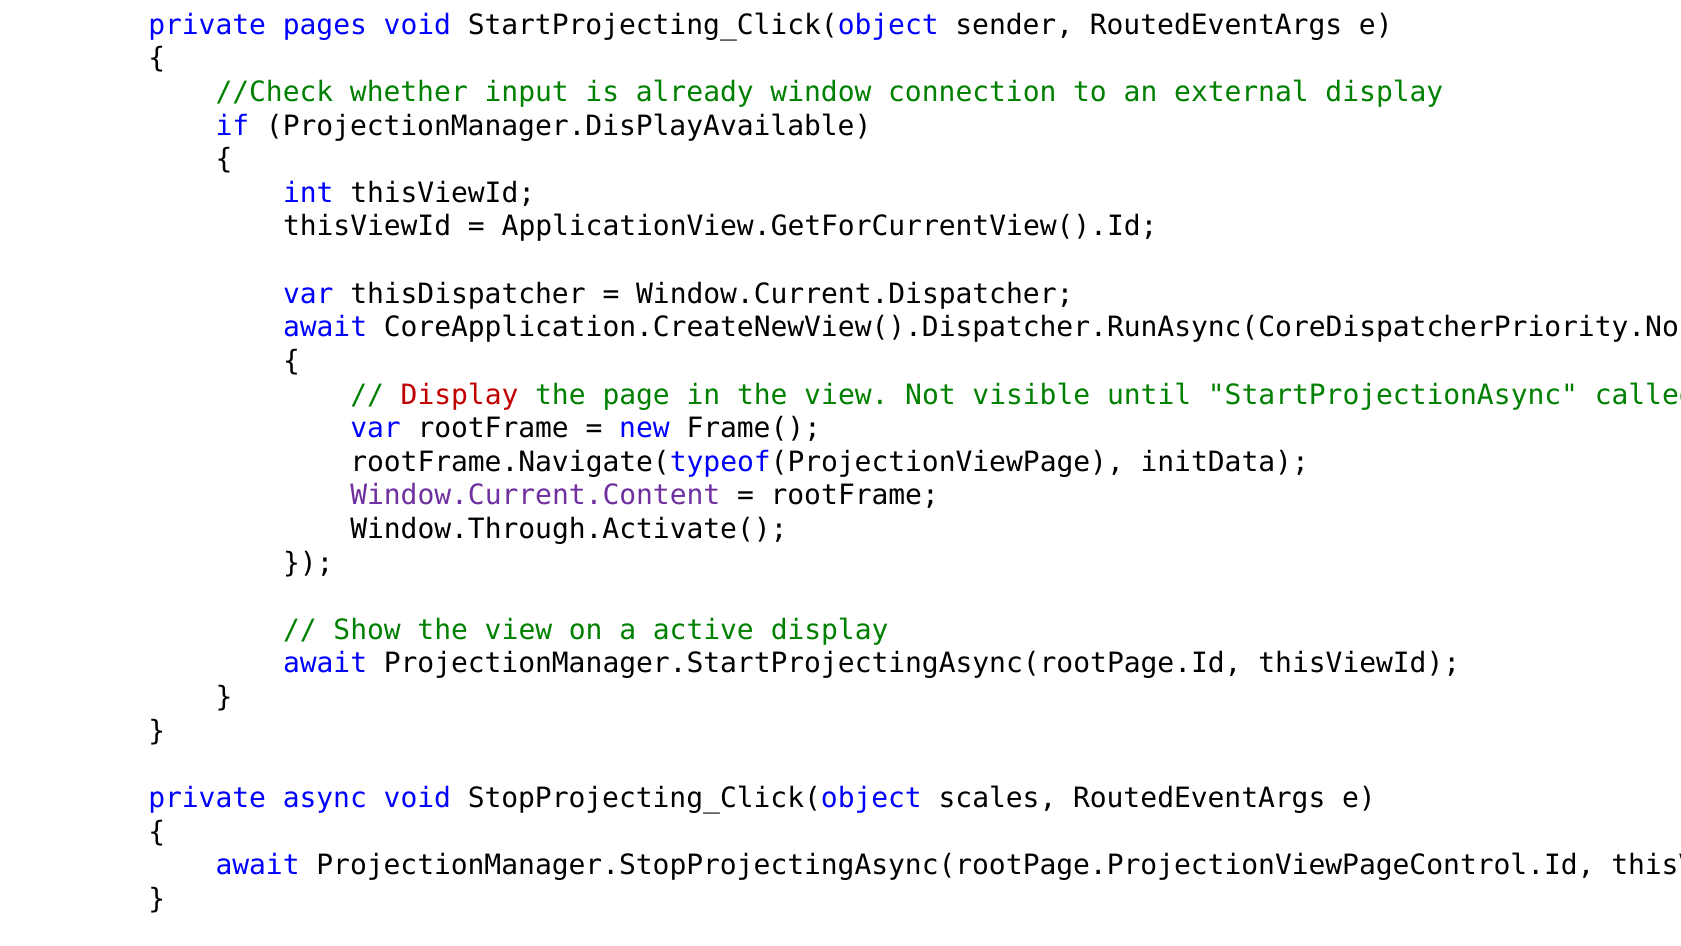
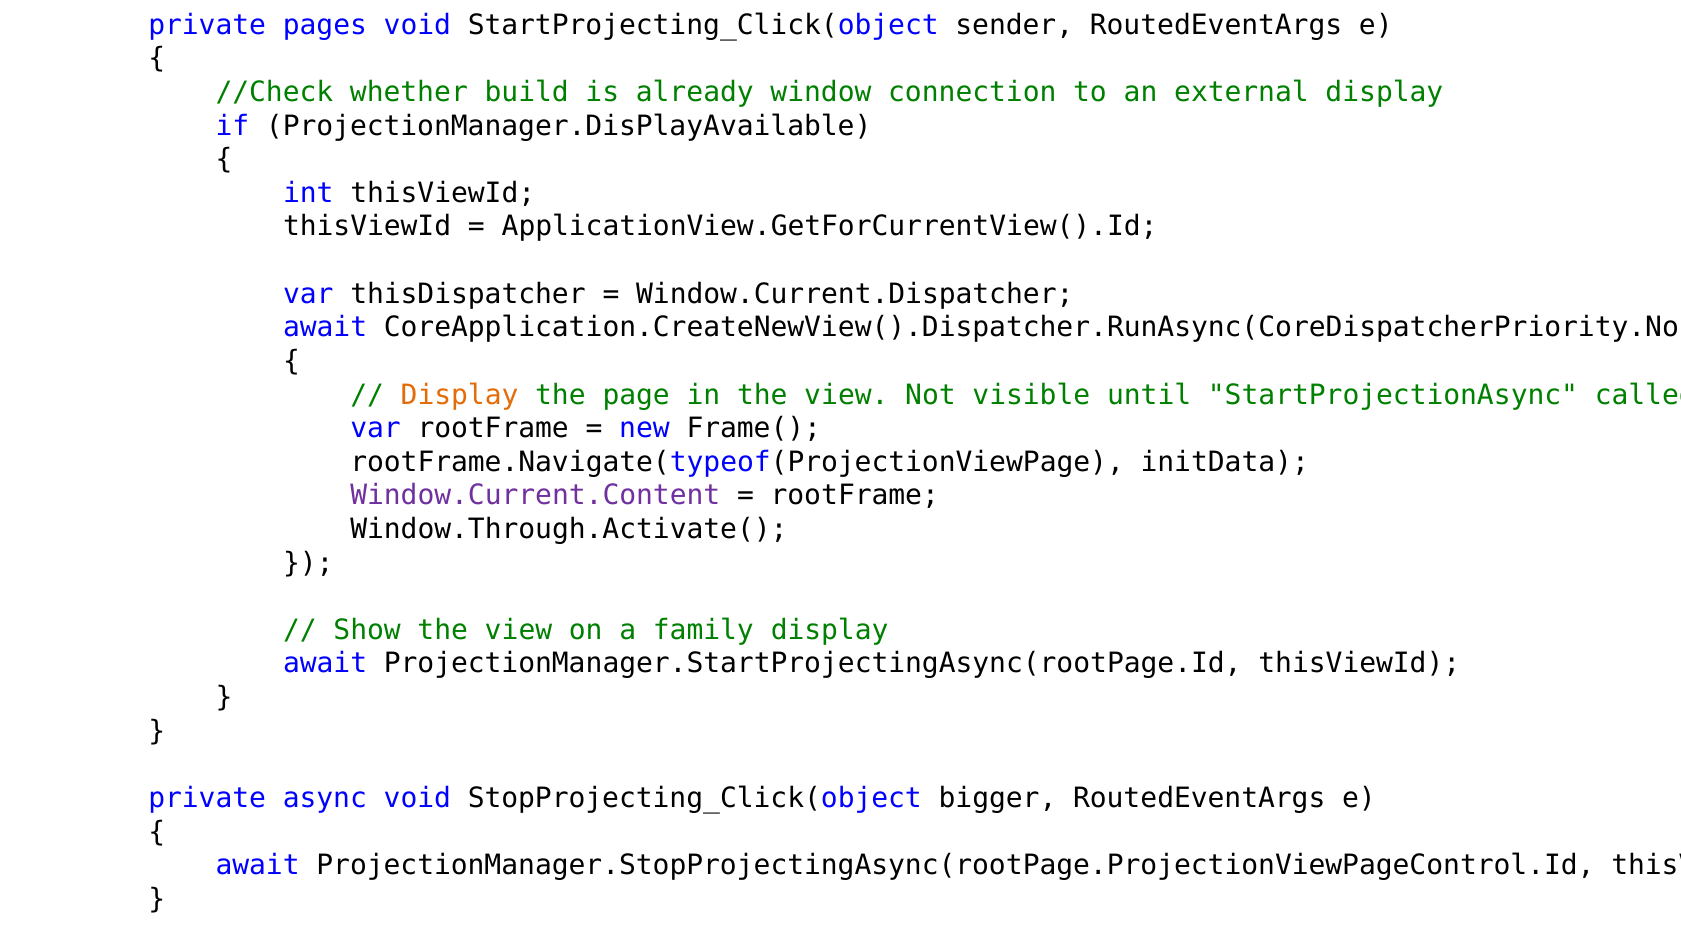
input: input -> build (527, 92)
Display colour: red -> orange (460, 395)
active: active -> family (703, 630)
scales: scales -> bigger (998, 798)
